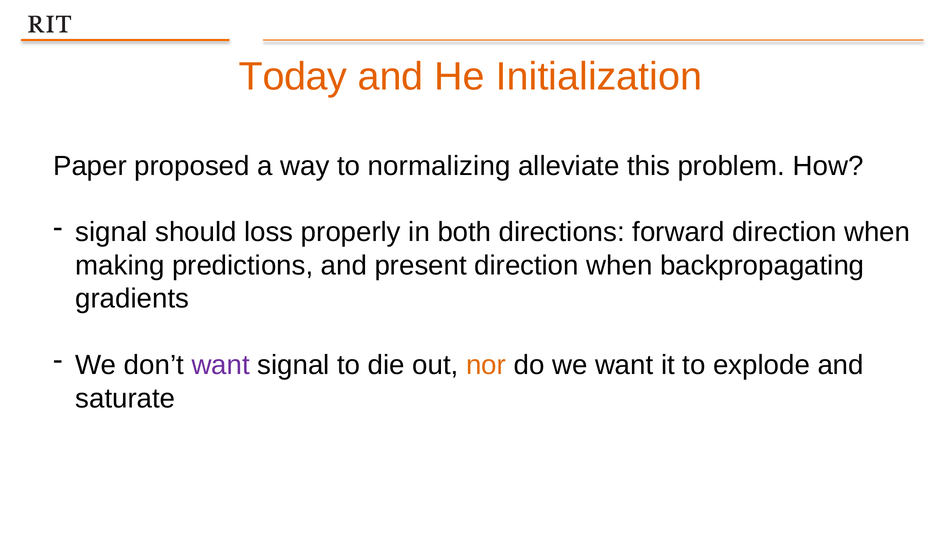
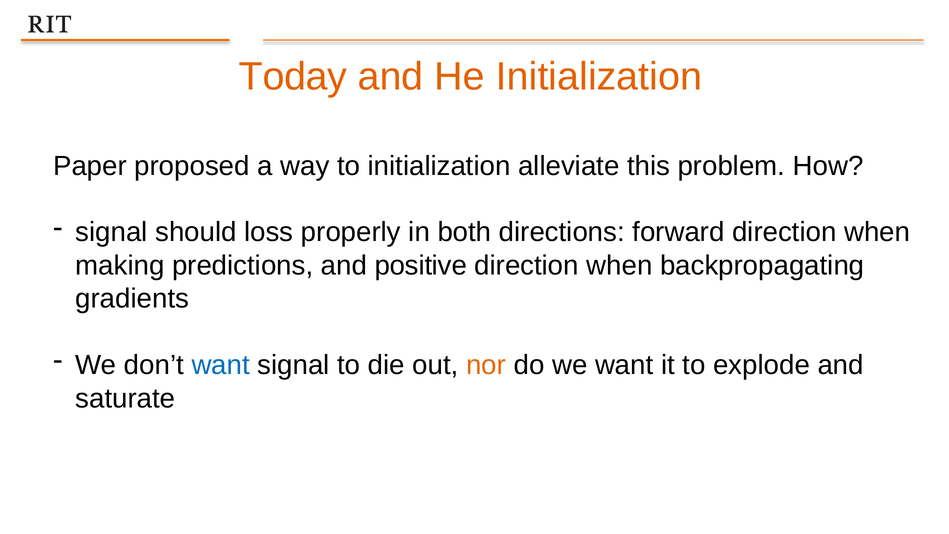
to normalizing: normalizing -> initialization (439, 166)
present: present -> positive (421, 266)
want colour: purple -> blue (221, 365)
